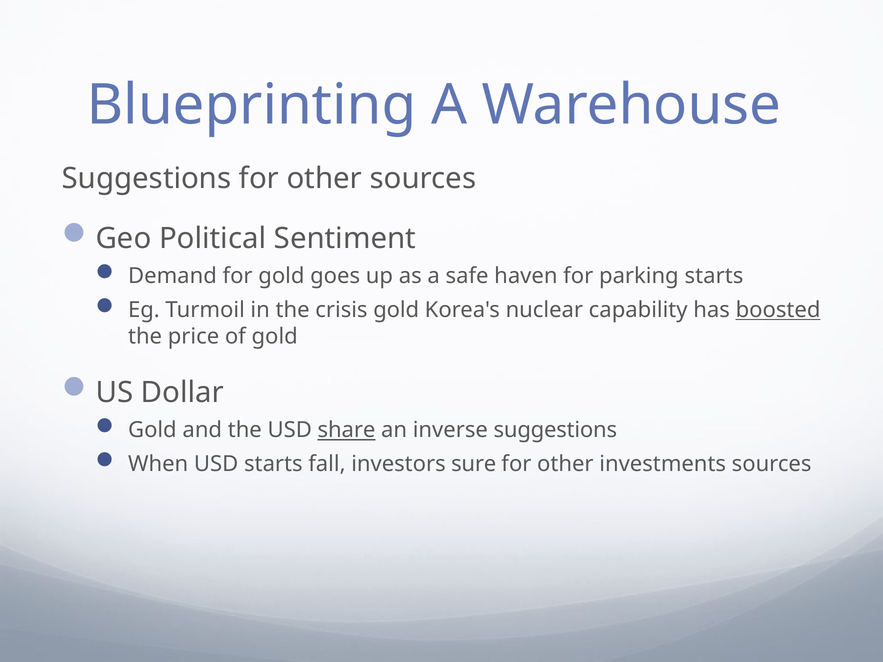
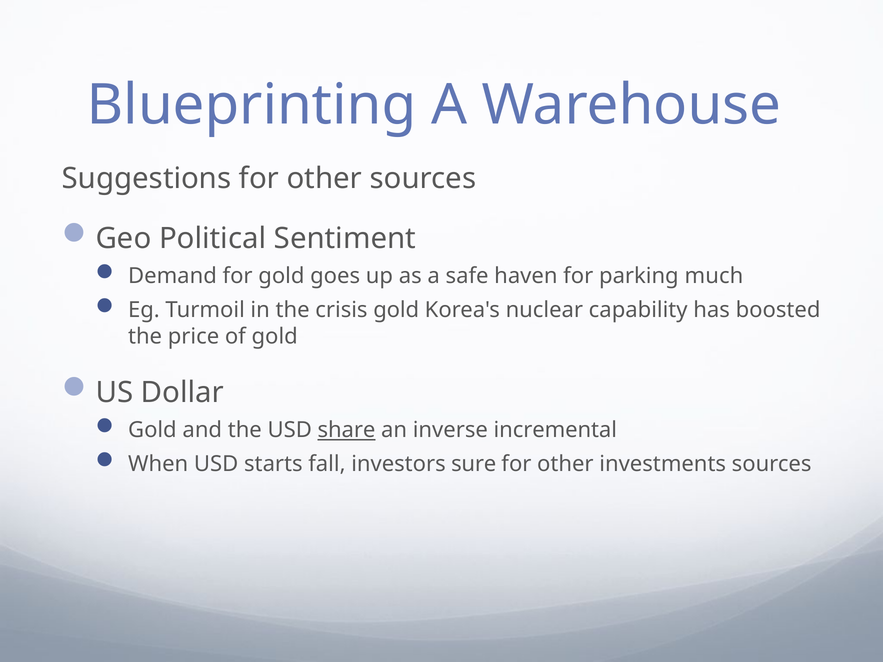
parking starts: starts -> much (714, 276)
boosted underline: present -> none (778, 310)
inverse suggestions: suggestions -> incremental (555, 430)
